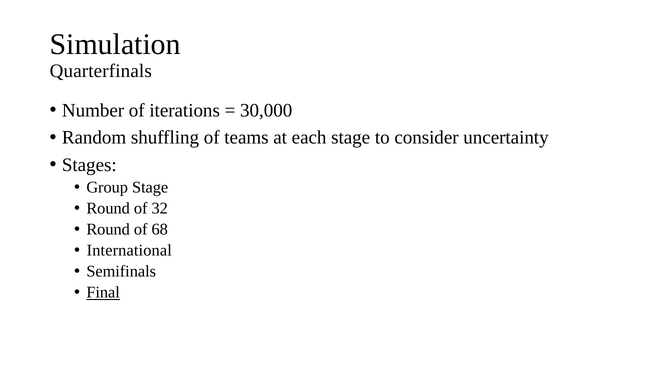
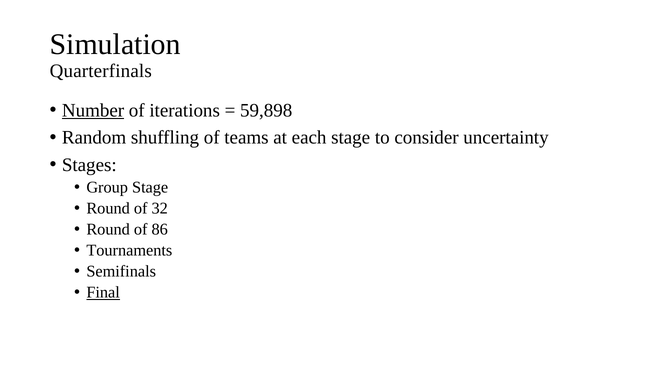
Number underline: none -> present (93, 110)
30,000: 30,000 -> 59,898 (266, 110)
68: 68 -> 86 (160, 229)
International: International -> Tournaments (129, 250)
